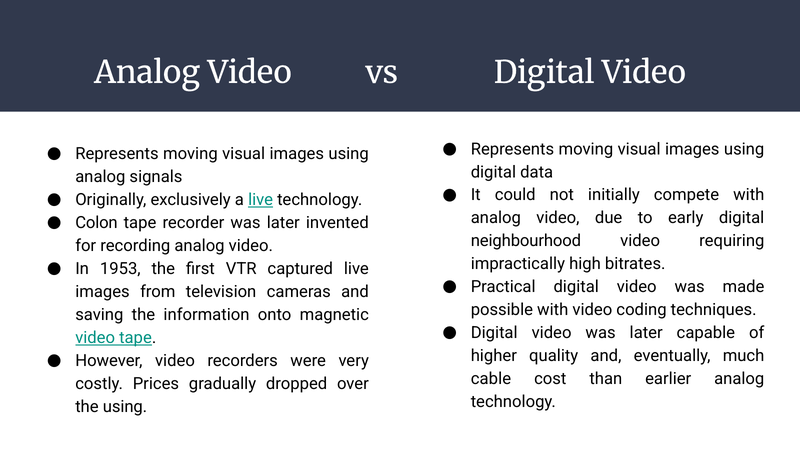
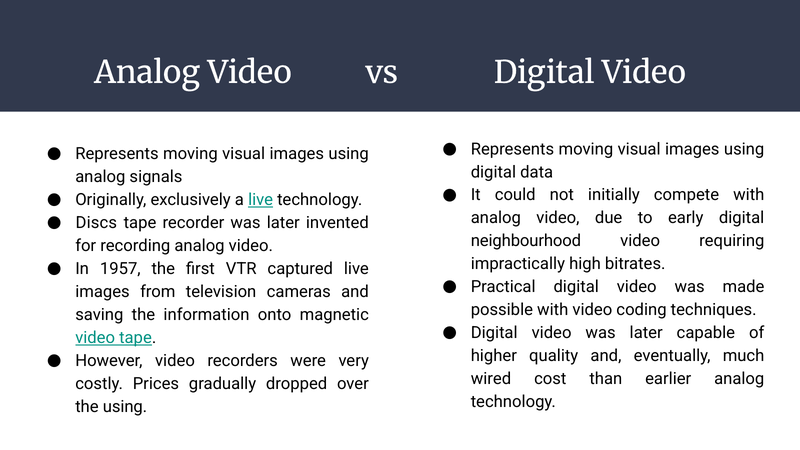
Colon: Colon -> Discs (96, 223)
1953: 1953 -> 1957 (120, 269)
cable: cable -> wired (491, 379)
